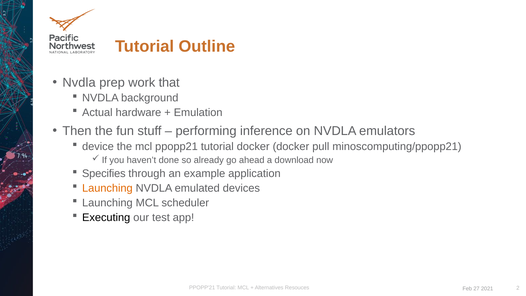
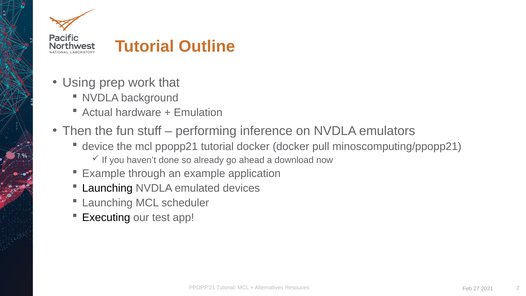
Nvdla: Nvdla -> Using (79, 82)
Specifies: Specifies -> Example (104, 174)
Launching colour: orange -> black (107, 188)
